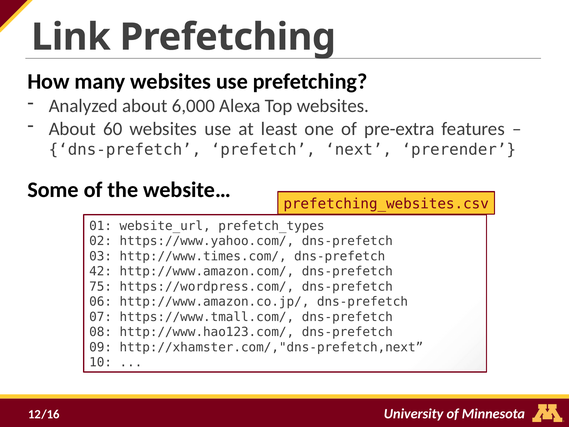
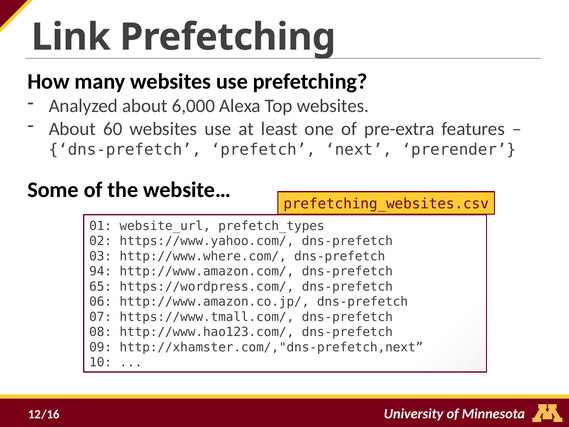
http://www.times.com/: http://www.times.com/ -> http://www.where.com/ (203, 256)
42: 42 -> 94 (101, 271)
75: 75 -> 65 (101, 286)
